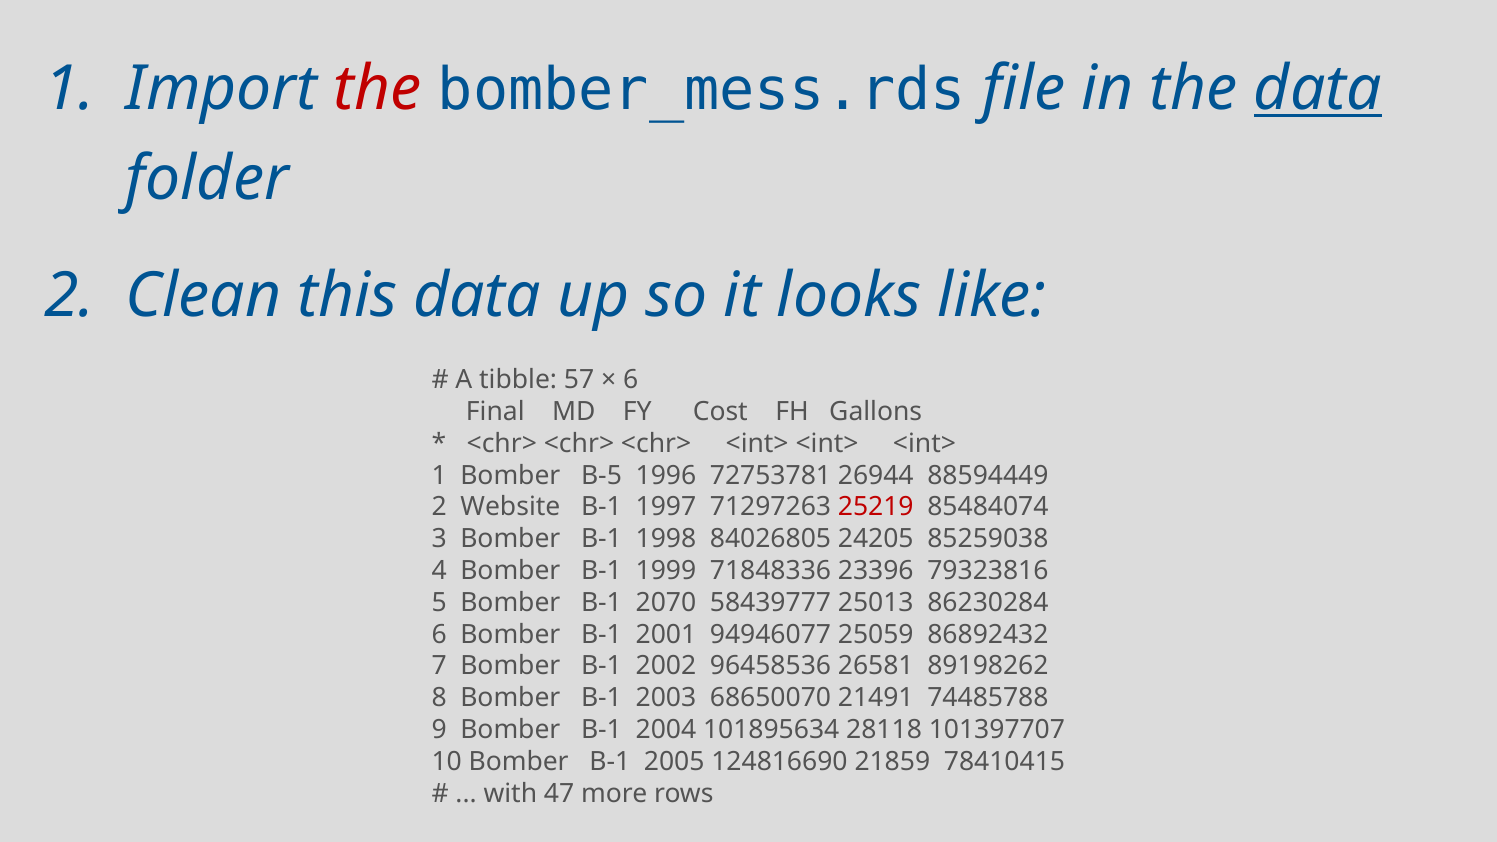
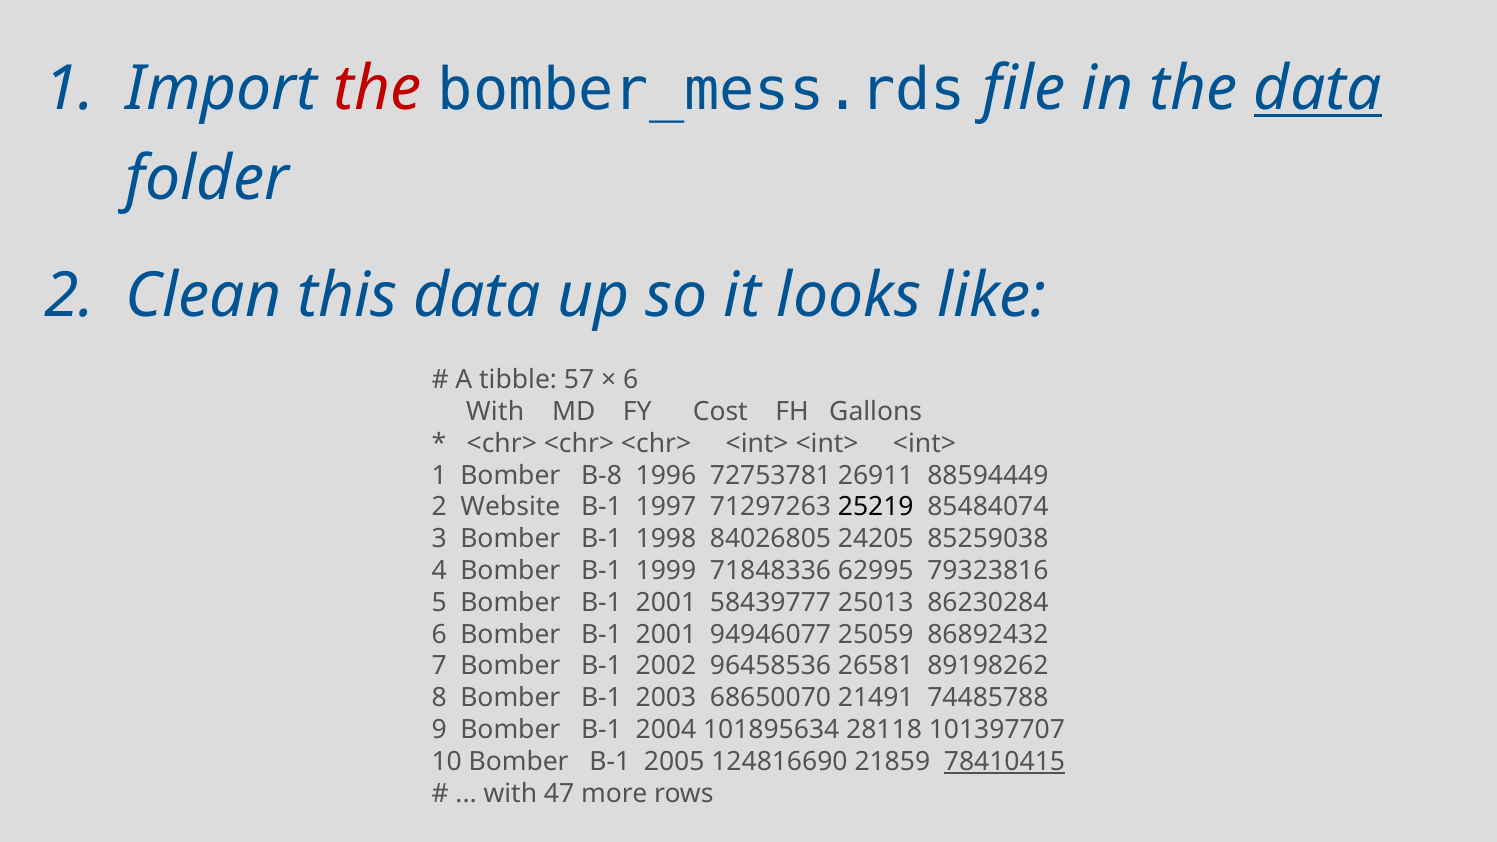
Final: Final -> With (495, 412)
B-5: B-5 -> B-8 (601, 475)
26944: 26944 -> 26911 (876, 475)
25219 colour: red -> black (876, 507)
23396: 23396 -> 62995 (876, 571)
5 Bomber B-1 2070: 2070 -> 2001 (666, 603)
78410415 underline: none -> present (1005, 762)
